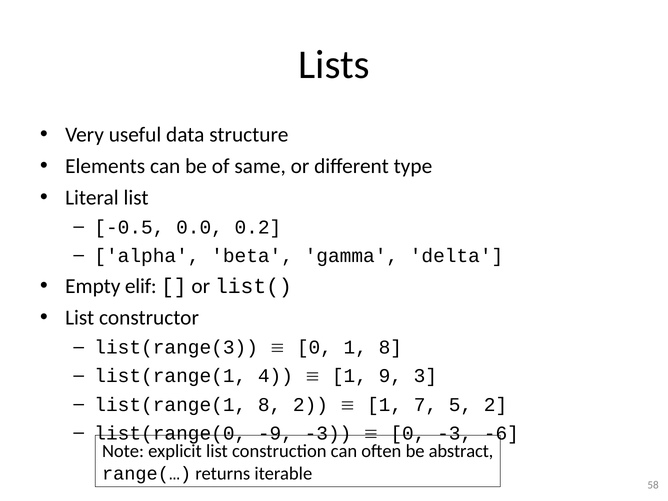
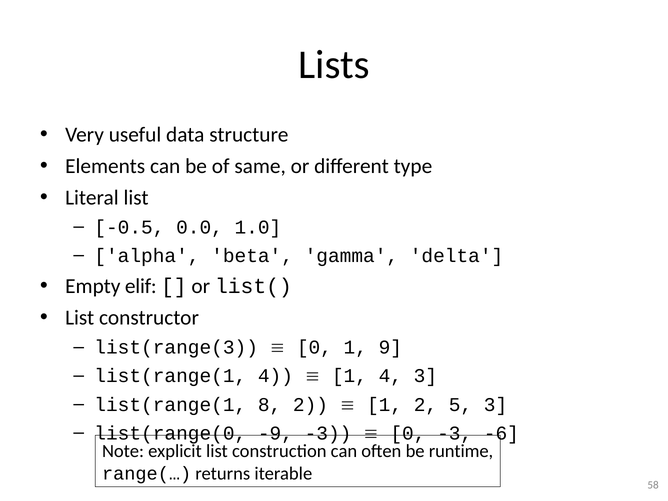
0.2: 0.2 -> 1.0 (258, 227)
1 8: 8 -> 9 (390, 347)
1 9: 9 -> 4 (390, 376)
1 7: 7 -> 2 (425, 405)
5 2: 2 -> 3 (496, 405)
abstract: abstract -> runtime (461, 451)
